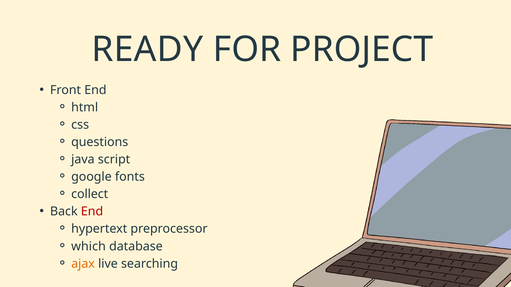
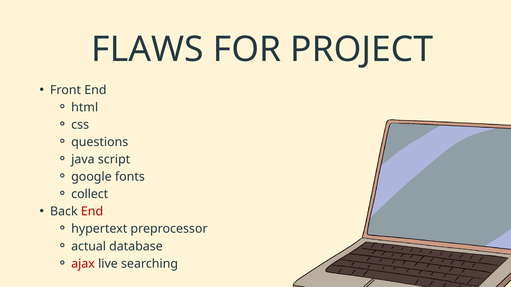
READY: READY -> FLAWS (148, 49)
which: which -> actual (89, 247)
ajax colour: orange -> red (83, 264)
